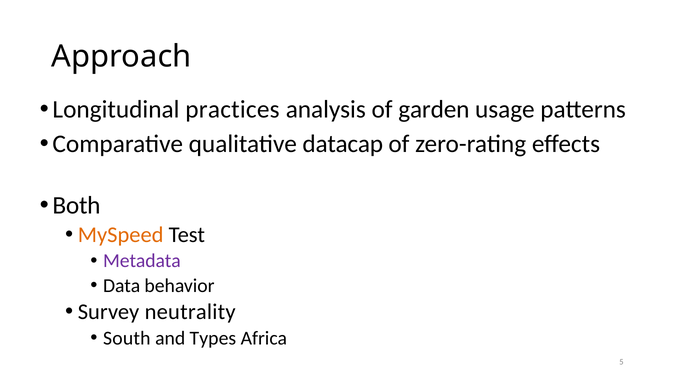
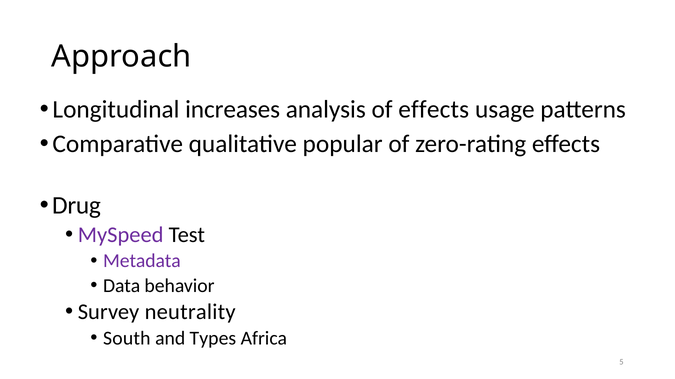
practices: practices -> increases (233, 110)
of garden: garden -> effects (434, 110)
datacap: datacap -> popular (343, 144)
Both: Both -> Drug (76, 206)
MySpeed colour: orange -> purple (121, 235)
